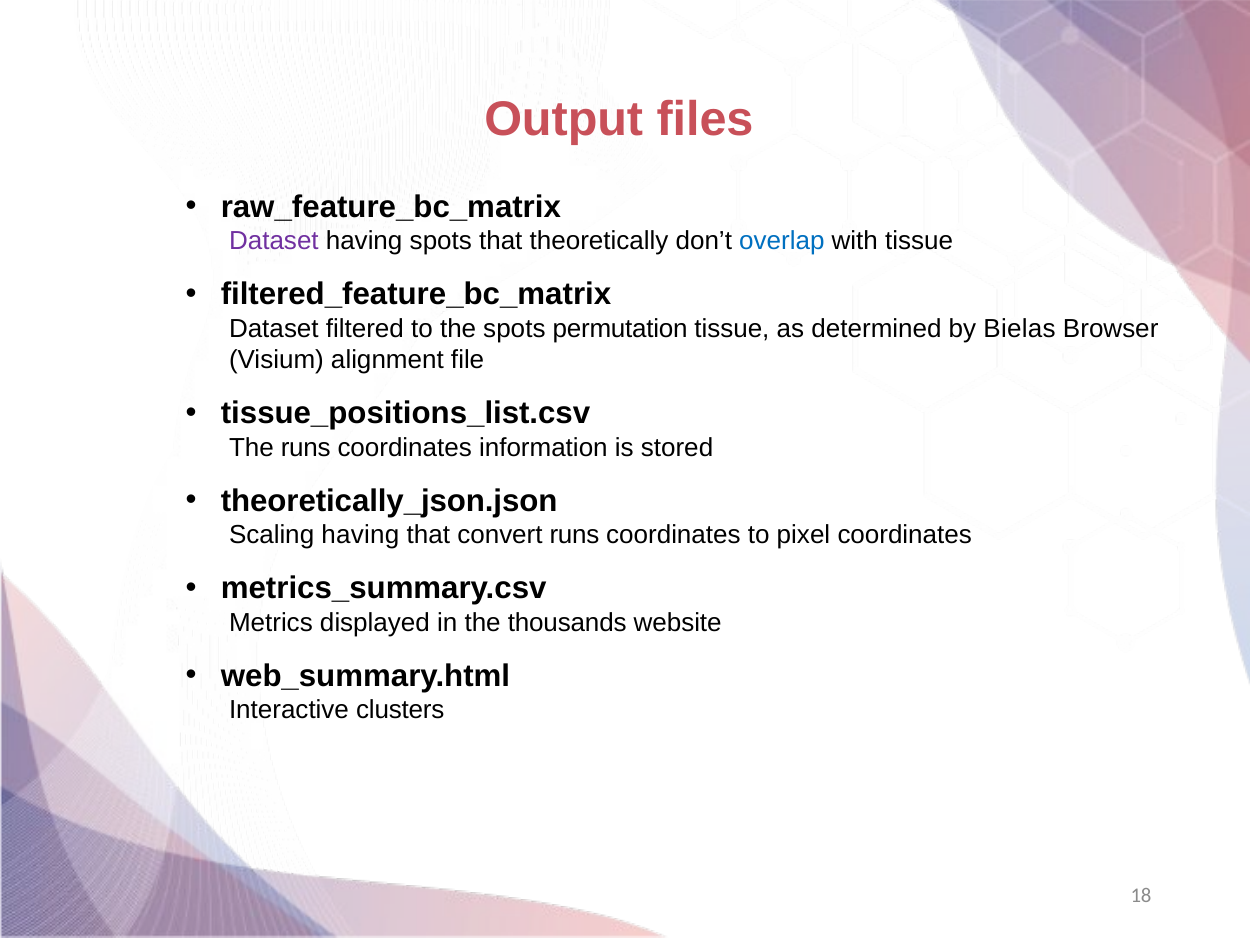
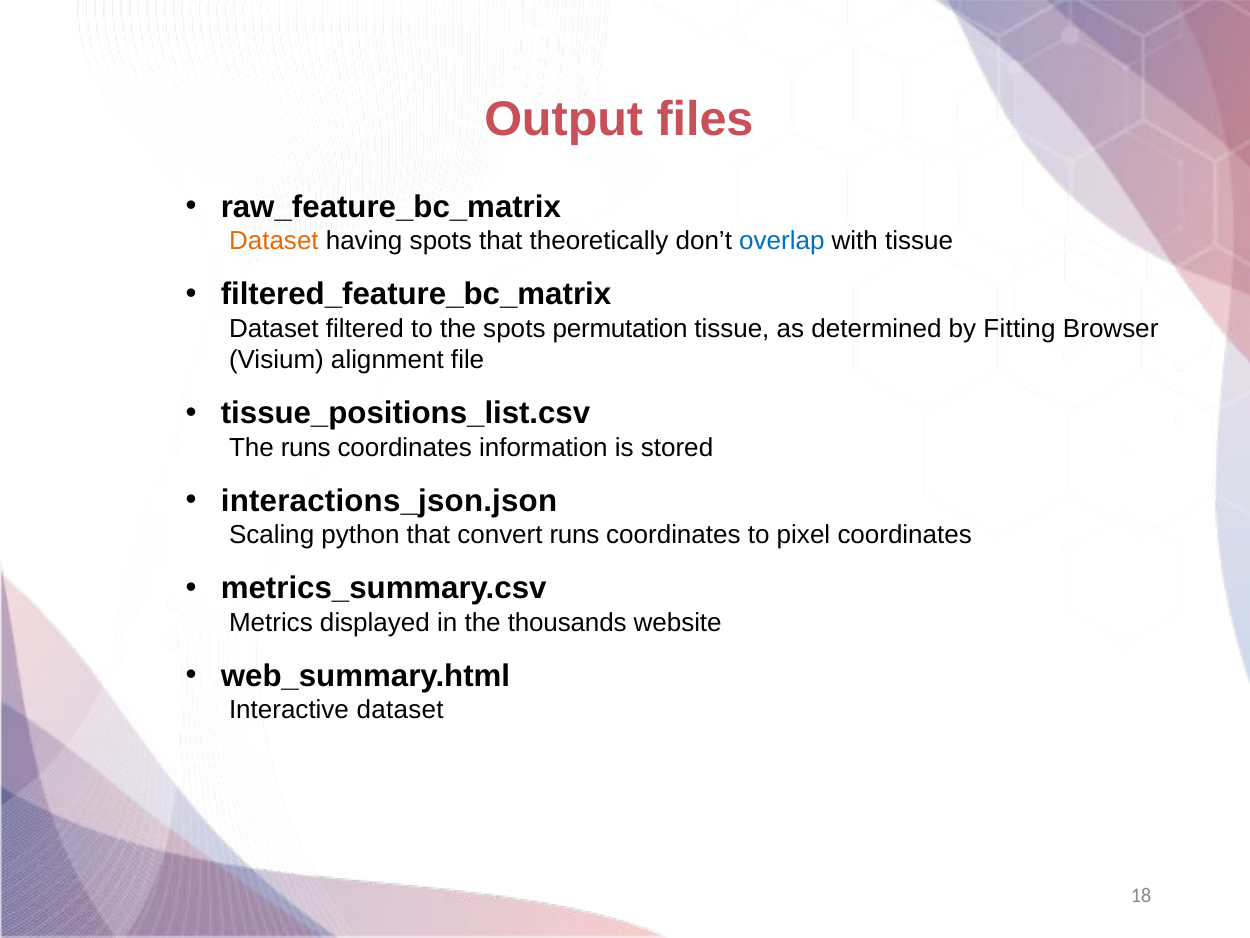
Dataset colour: purple -> orange (274, 241)
Bielas: Bielas -> Fitting (1020, 328)
theoretically_json.json: theoretically_json.json -> interactions_json.json (389, 501)
Scaling having: having -> python (361, 535)
Interactive clusters: clusters -> dataset (400, 710)
